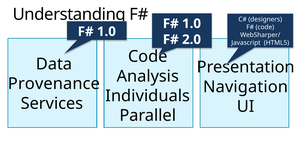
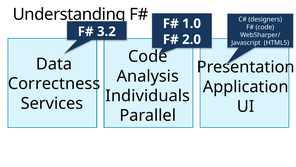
1.0: 1.0 -> 3.2 (106, 31)
Provenance: Provenance -> Correctness (54, 84)
Navigation: Navigation -> Application (246, 87)
